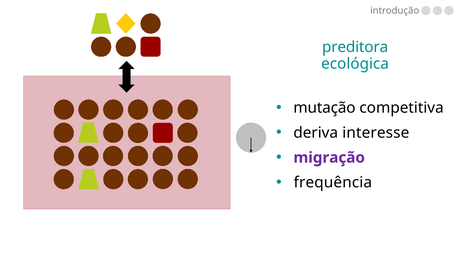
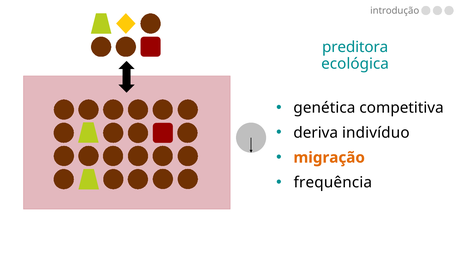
mutação: mutação -> genética (324, 108)
interesse: interesse -> indivíduo (376, 133)
migração colour: purple -> orange (329, 158)
